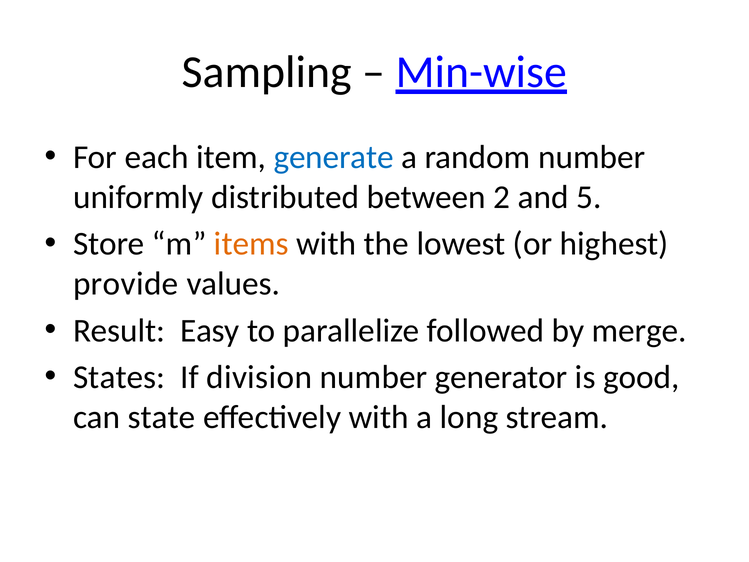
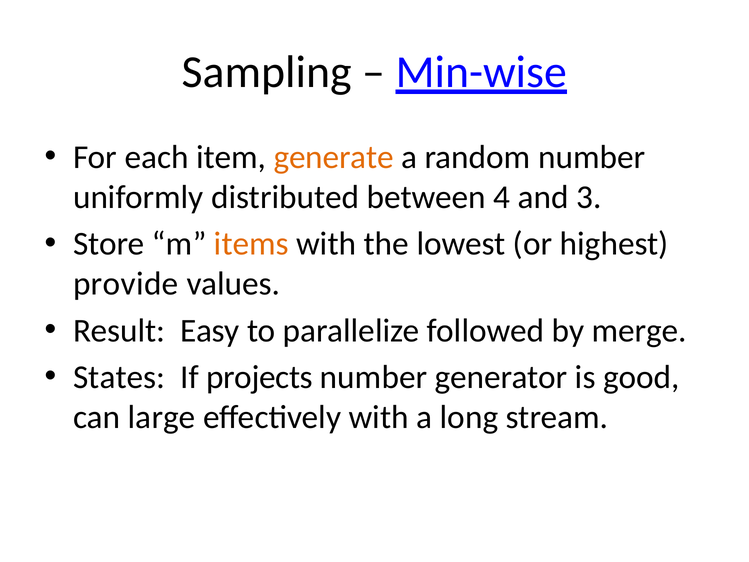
generate colour: blue -> orange (334, 157)
2: 2 -> 4 (502, 197)
5: 5 -> 3 (589, 197)
division: division -> projects (260, 377)
state: state -> large (162, 417)
